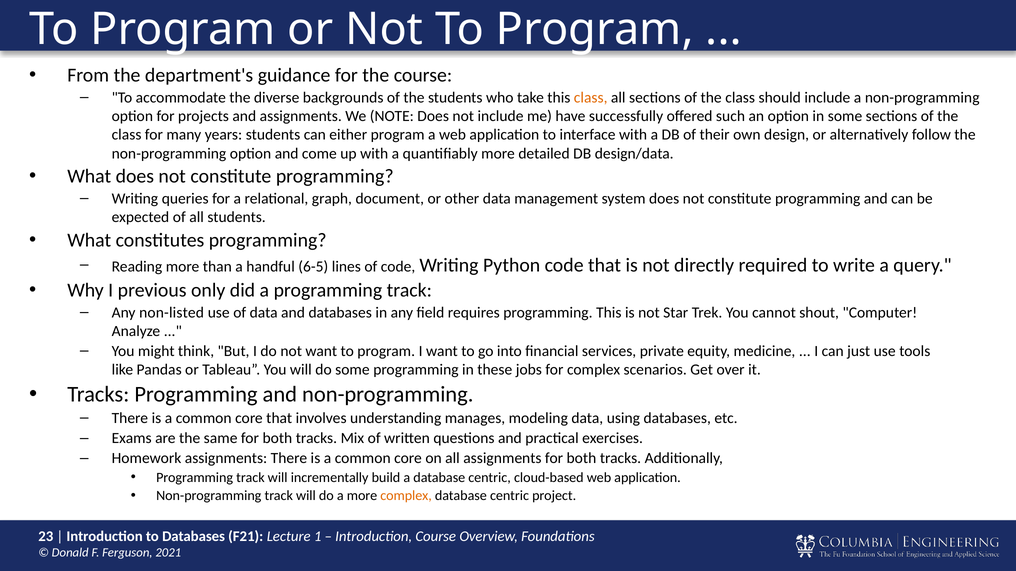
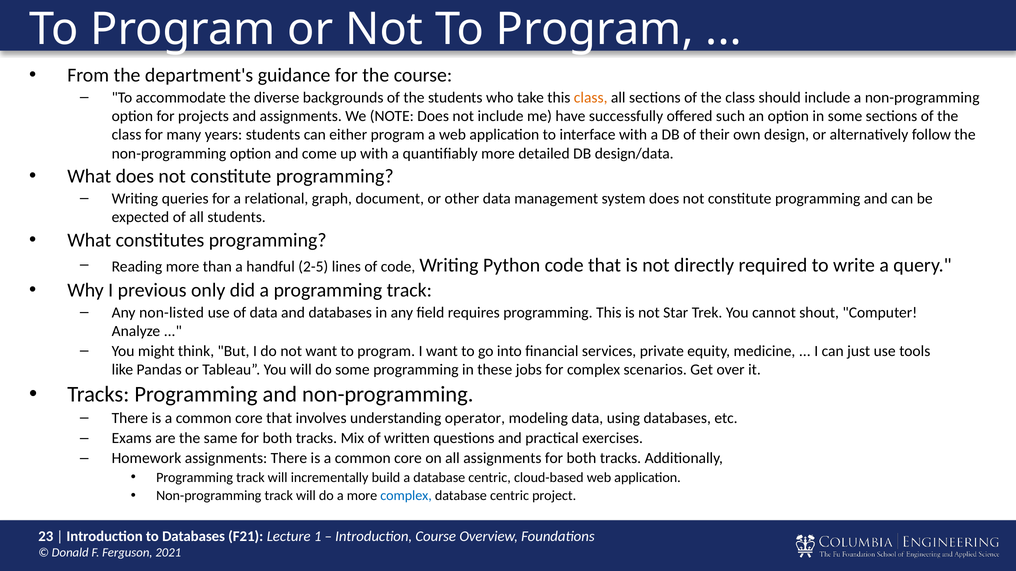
6-5: 6-5 -> 2-5 (313, 267)
manages: manages -> operator (475, 419)
complex colour: orange -> blue (406, 496)
